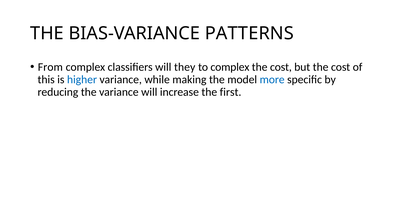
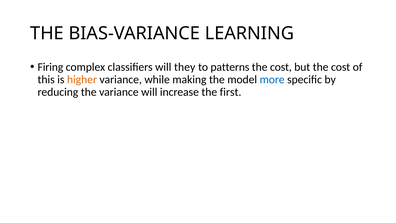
PATTERNS: PATTERNS -> LEARNING (249, 33)
From: From -> Firing (50, 67)
to complex: complex -> patterns (230, 67)
higher colour: blue -> orange (82, 79)
